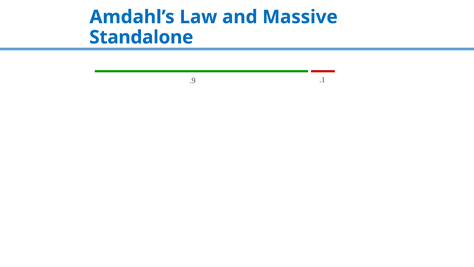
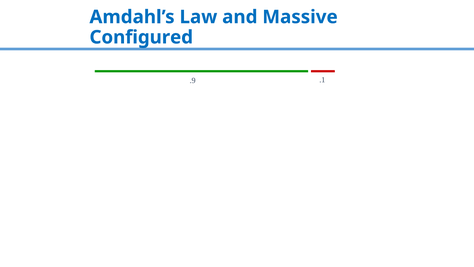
Standalone: Standalone -> Configured (141, 37)
